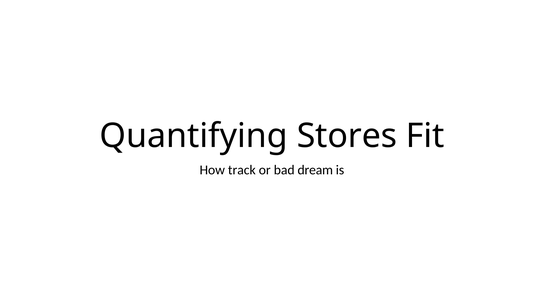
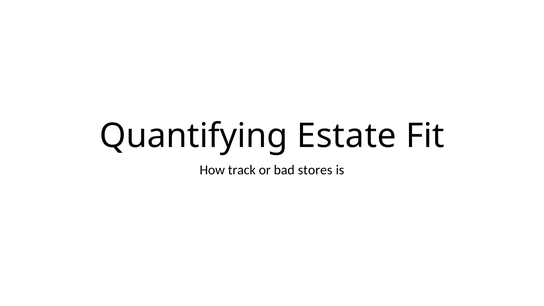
Stores: Stores -> Estate (347, 136)
dream: dream -> stores (315, 170)
